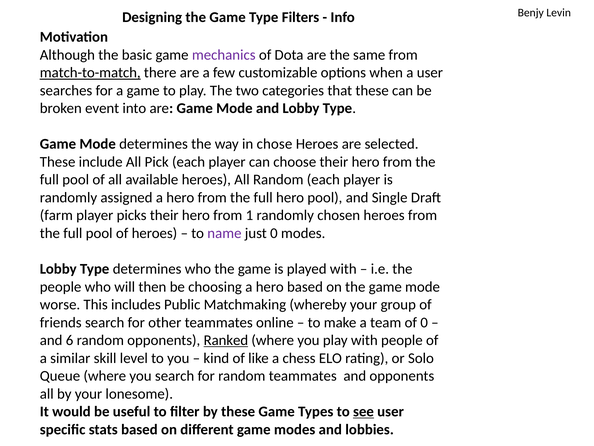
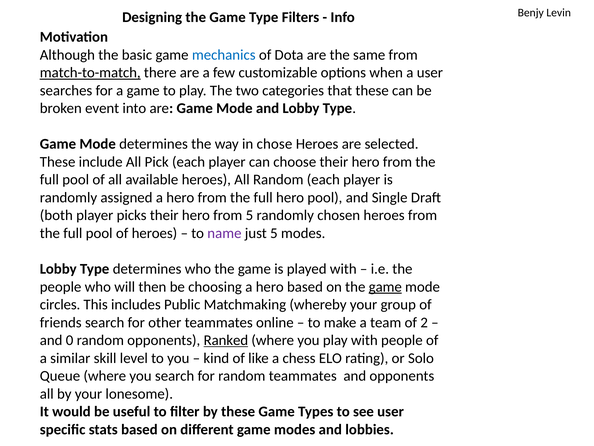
mechanics colour: purple -> blue (224, 55)
farm: farm -> both (56, 215)
from 1: 1 -> 5 (249, 215)
just 0: 0 -> 5 (274, 233)
game underline: none -> present (385, 286)
worse: worse -> circles (60, 304)
of 0: 0 -> 2 (424, 322)
6: 6 -> 0 (70, 340)
see underline: present -> none (363, 411)
